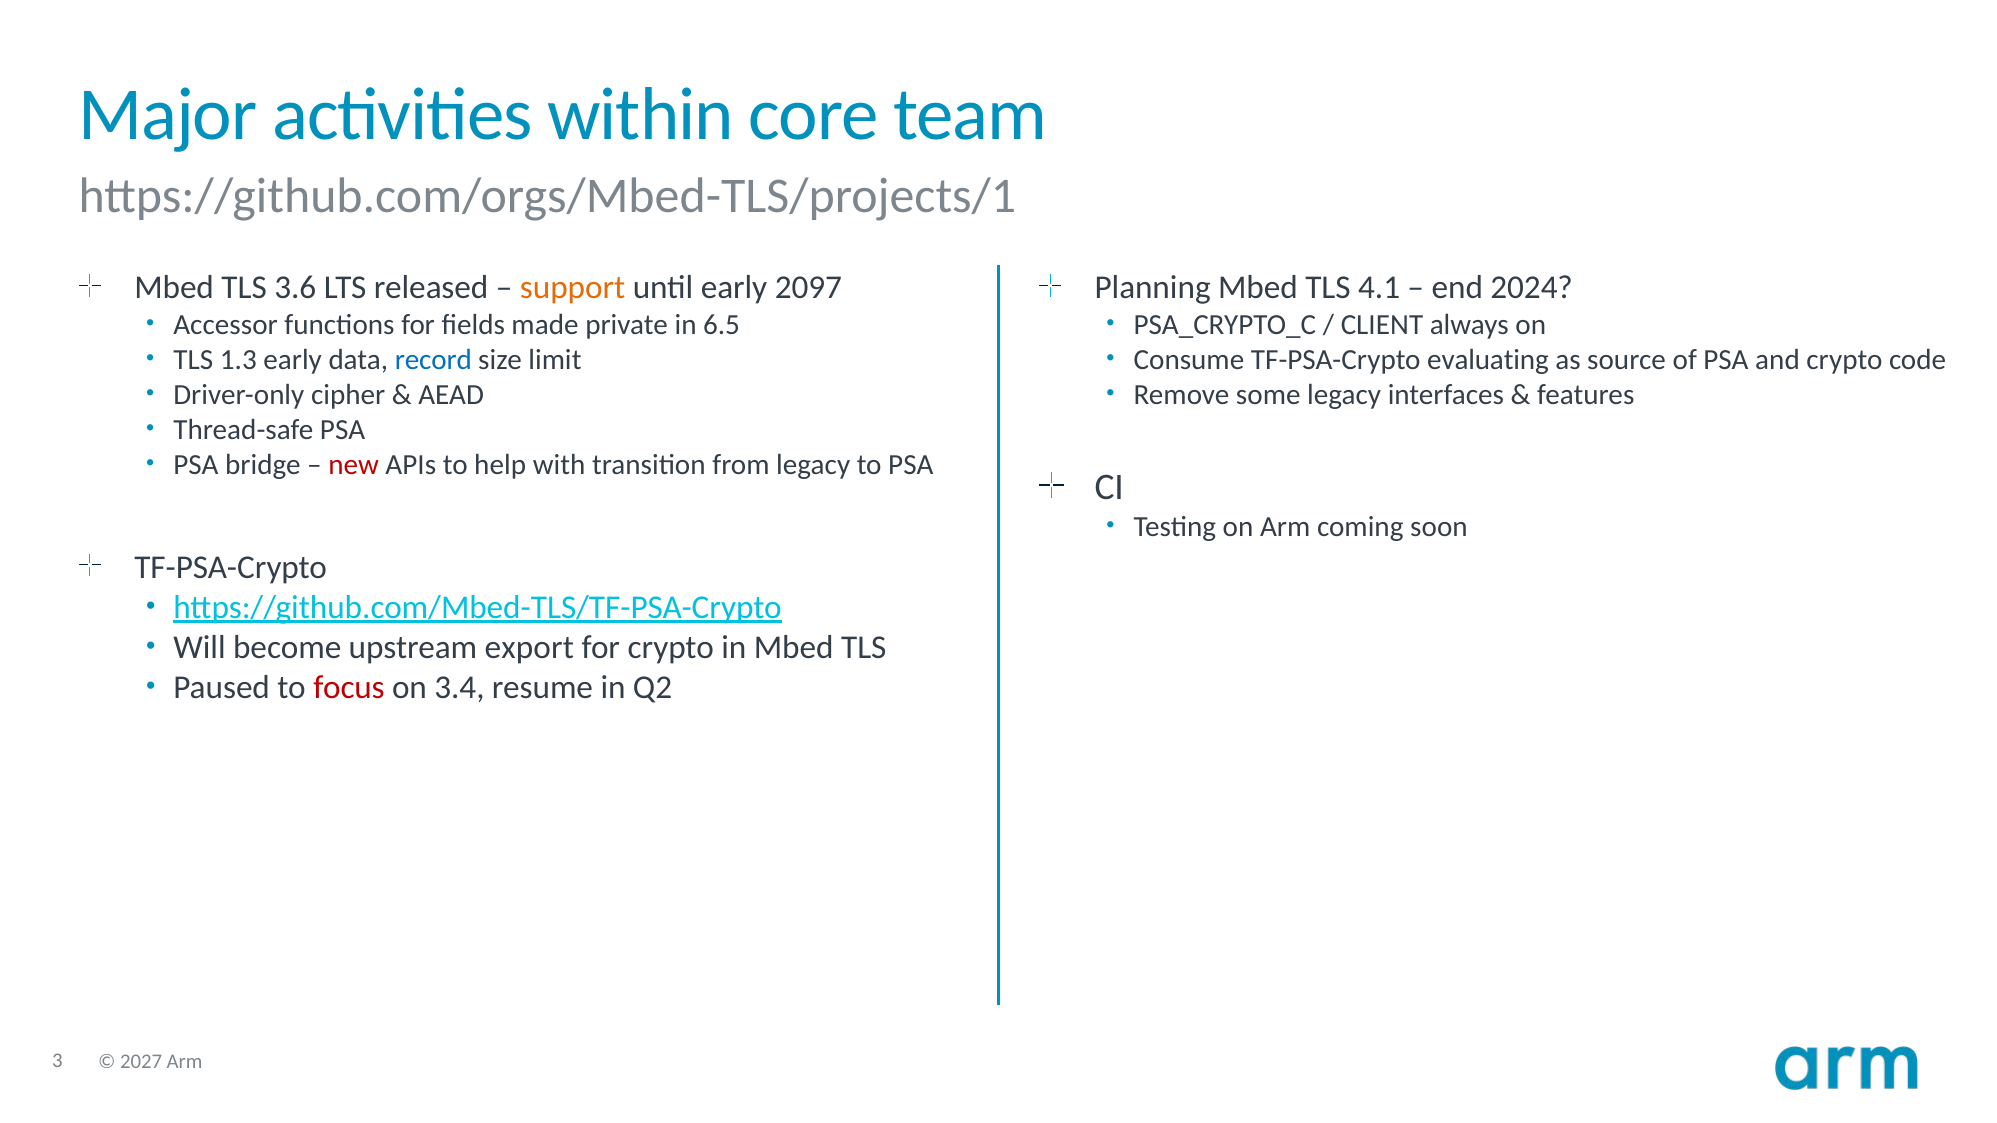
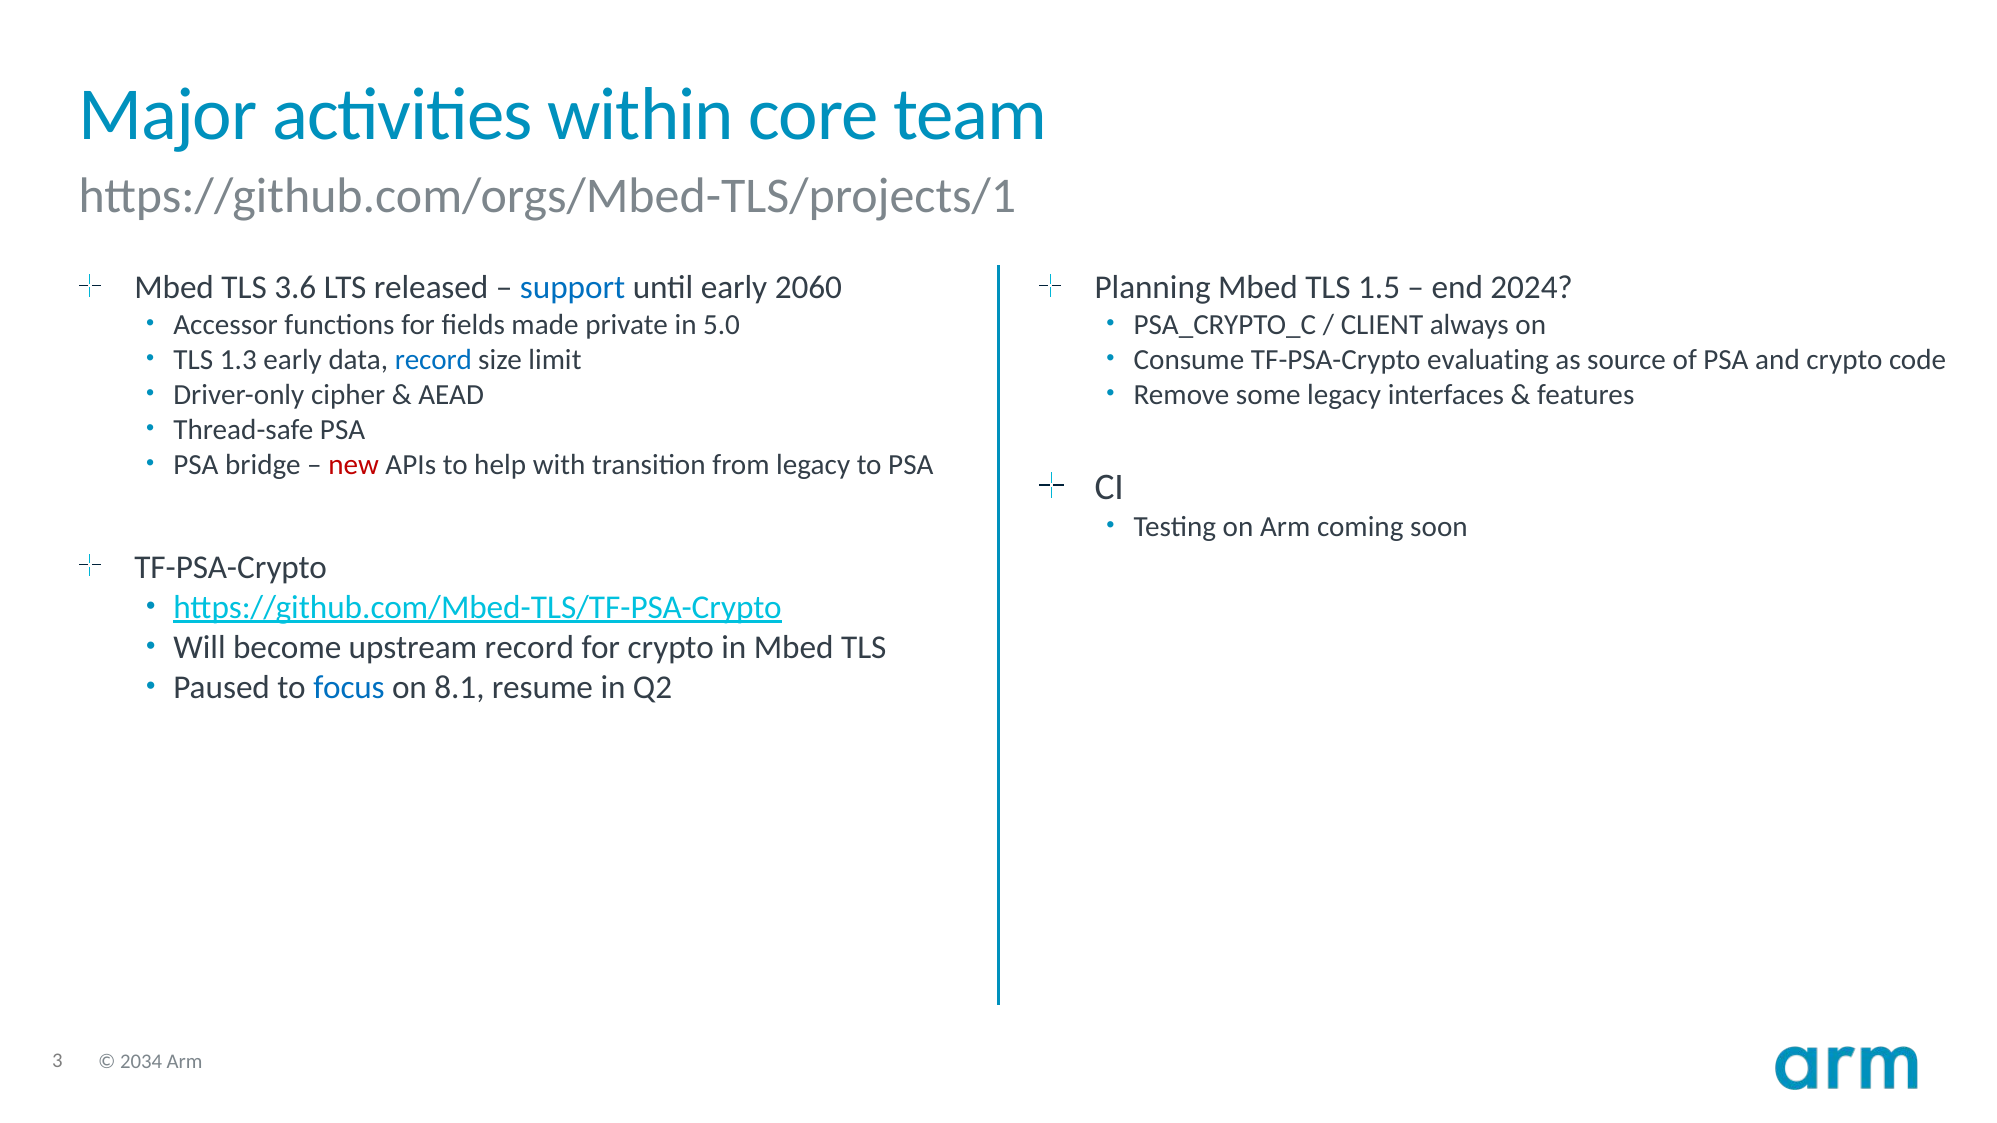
support colour: orange -> blue (573, 288)
2097: 2097 -> 2060 (808, 288)
4.1: 4.1 -> 1.5 (1379, 288)
6.5: 6.5 -> 5.0 (722, 325)
upstream export: export -> record (529, 648)
focus colour: red -> blue (349, 688)
3.4: 3.4 -> 8.1 (459, 688)
2027: 2027 -> 2034 (141, 1061)
